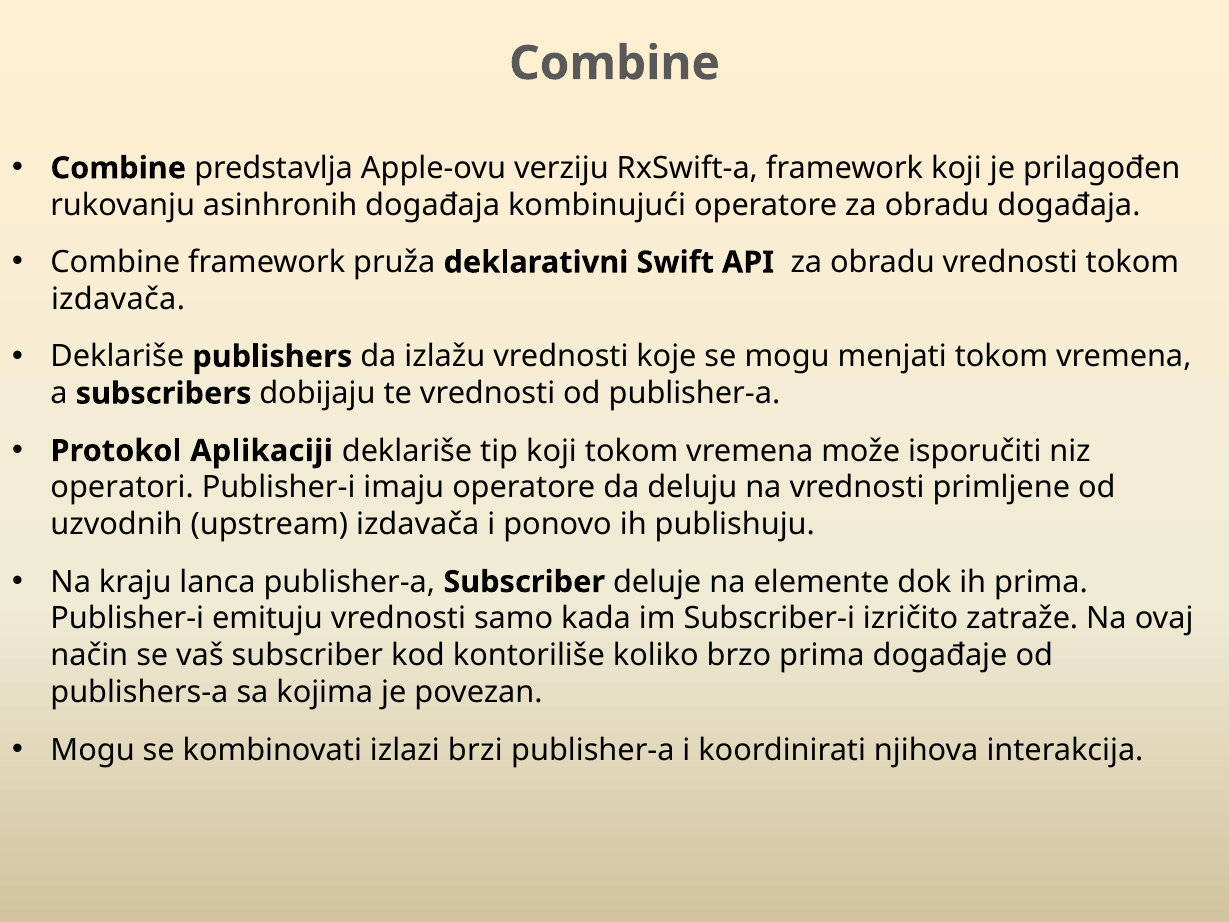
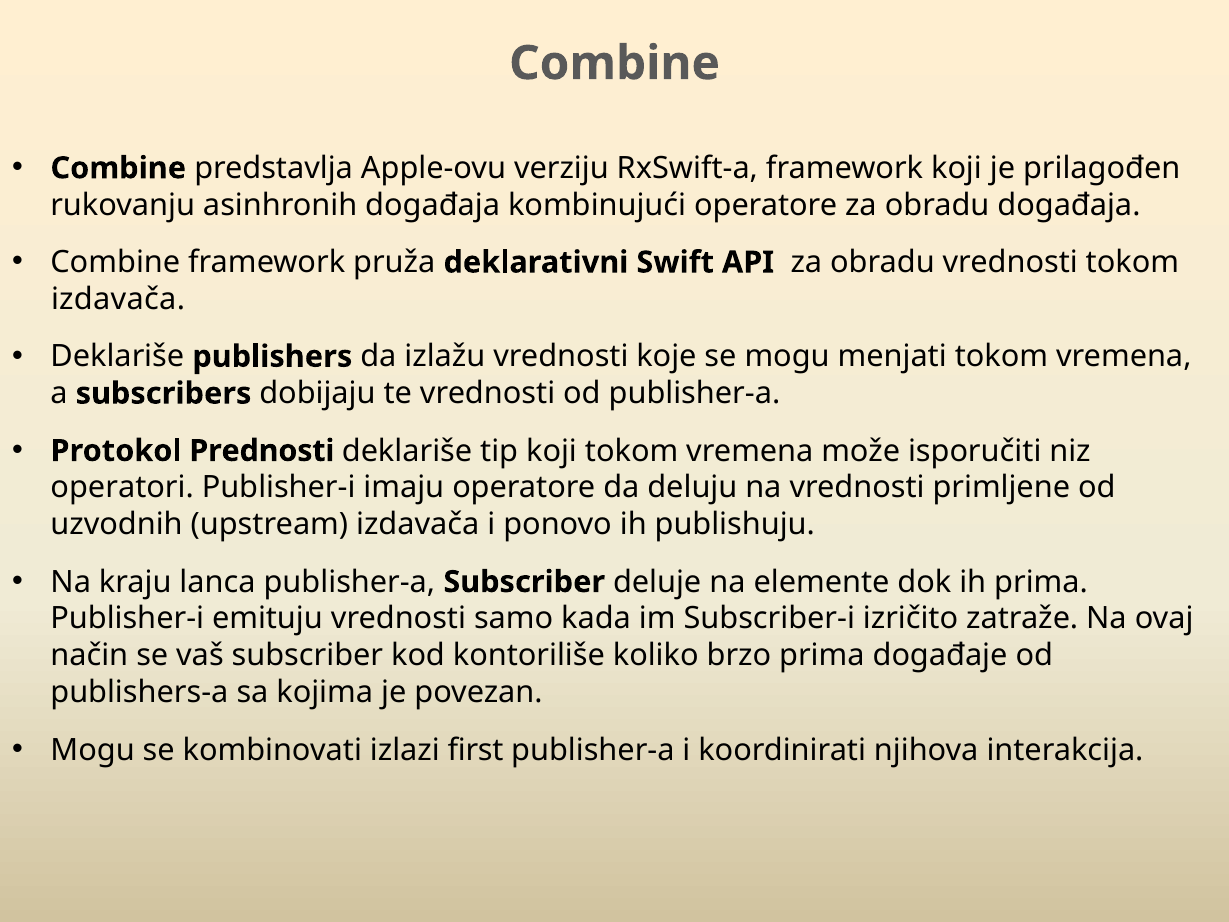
Aplikaciji: Aplikaciji -> Prednosti (262, 451)
brzi: brzi -> first (476, 750)
